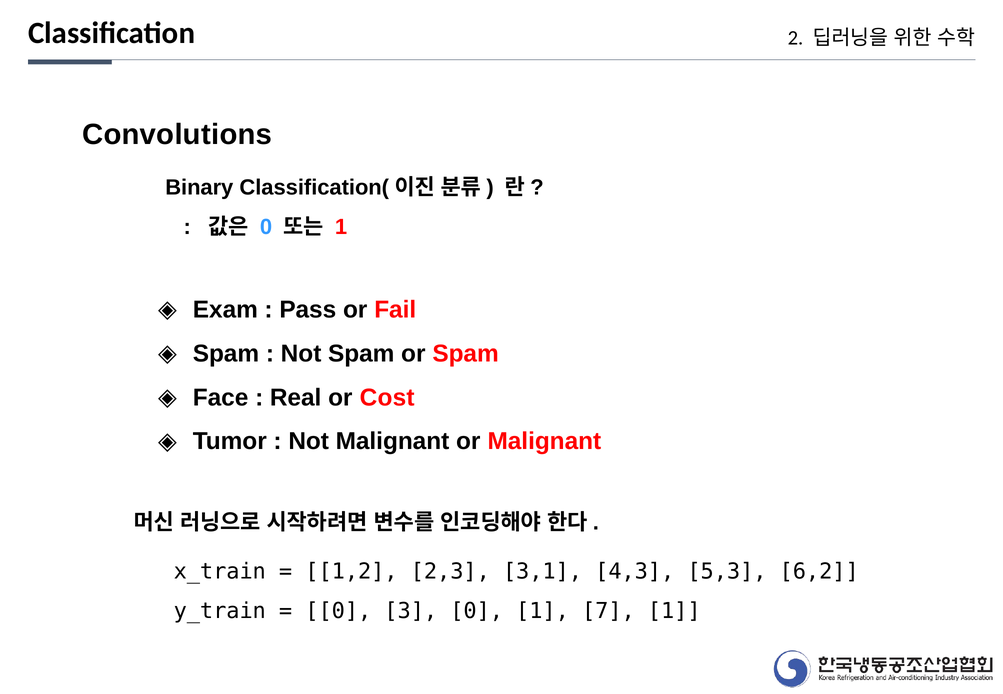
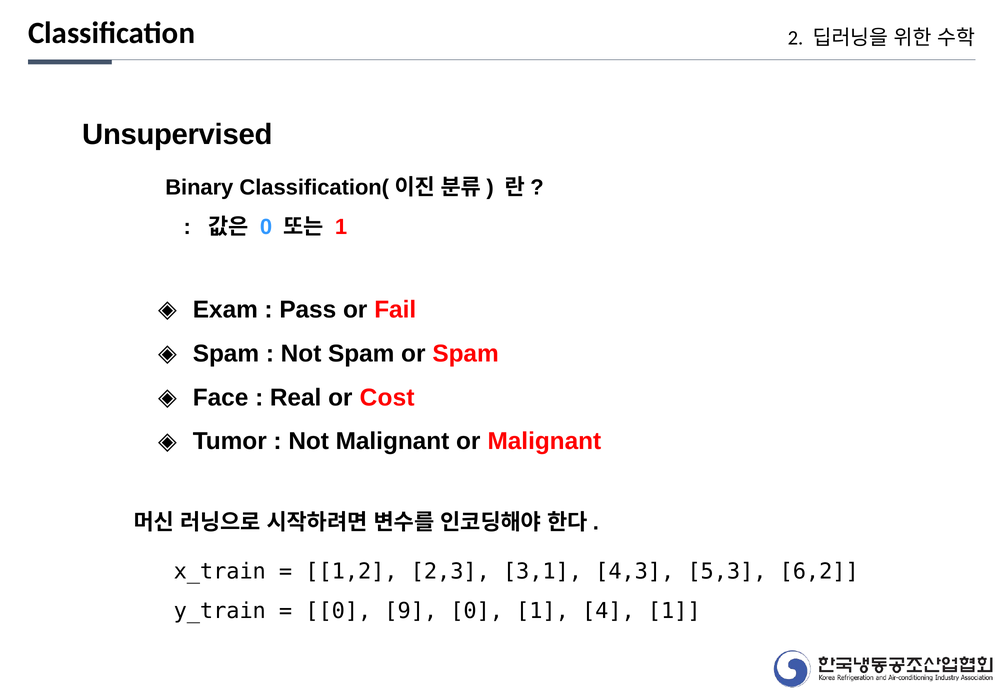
Convolutions: Convolutions -> Unsupervised (177, 135)
3: 3 -> 9 (411, 611)
7: 7 -> 4 (608, 611)
